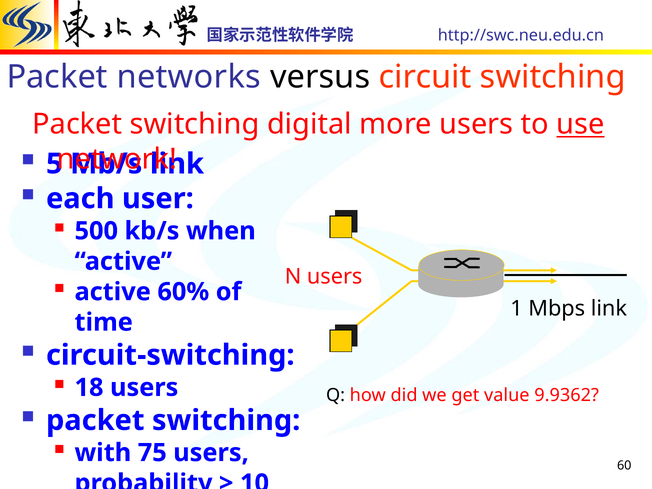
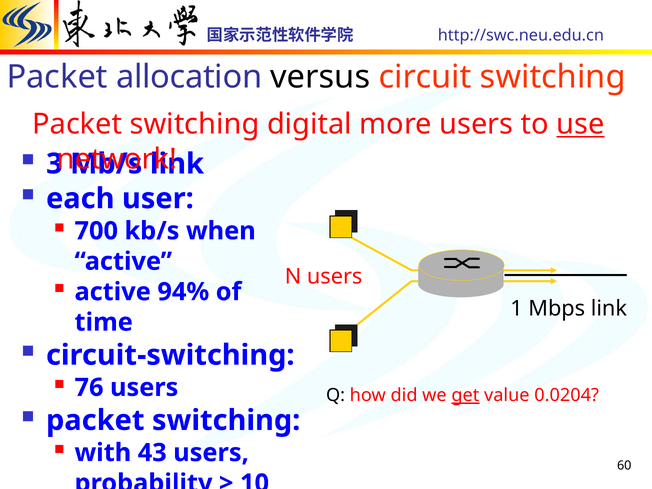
networks: networks -> allocation (189, 77)
5: 5 -> 3 (54, 164)
500: 500 -> 700 (96, 231)
60%: 60% -> 94% (183, 292)
18: 18 -> 76 (89, 388)
get underline: none -> present (465, 395)
9.9362: 9.9362 -> 0.0204 (567, 395)
75: 75 -> 43 (152, 453)
